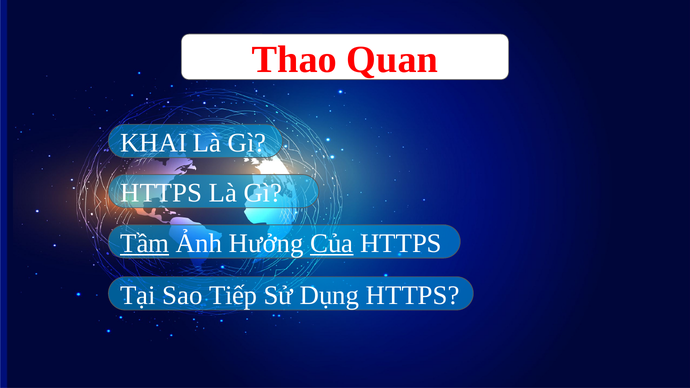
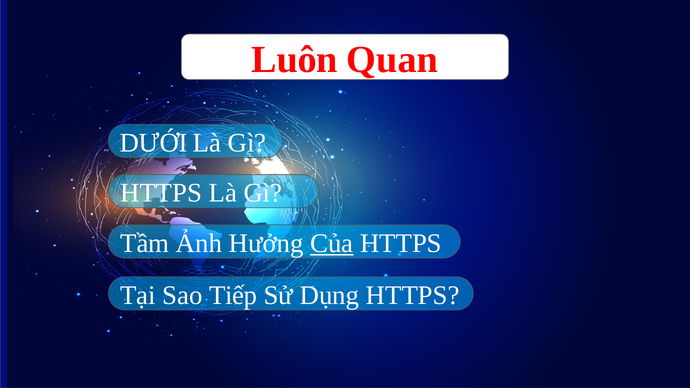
Thao: Thao -> Luôn (295, 59)
KHAI: KHAI -> DƯỚI (154, 143)
Tầm underline: present -> none (145, 243)
